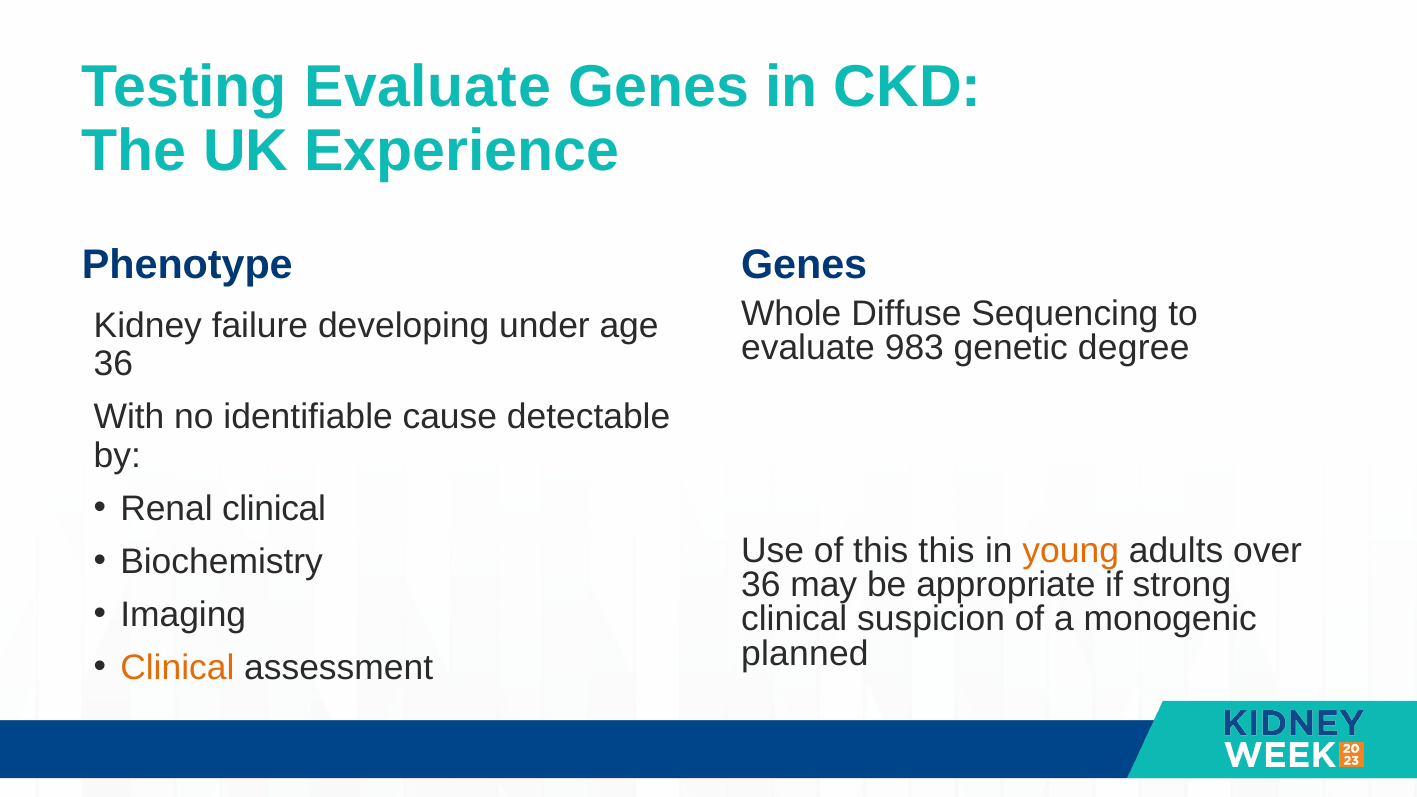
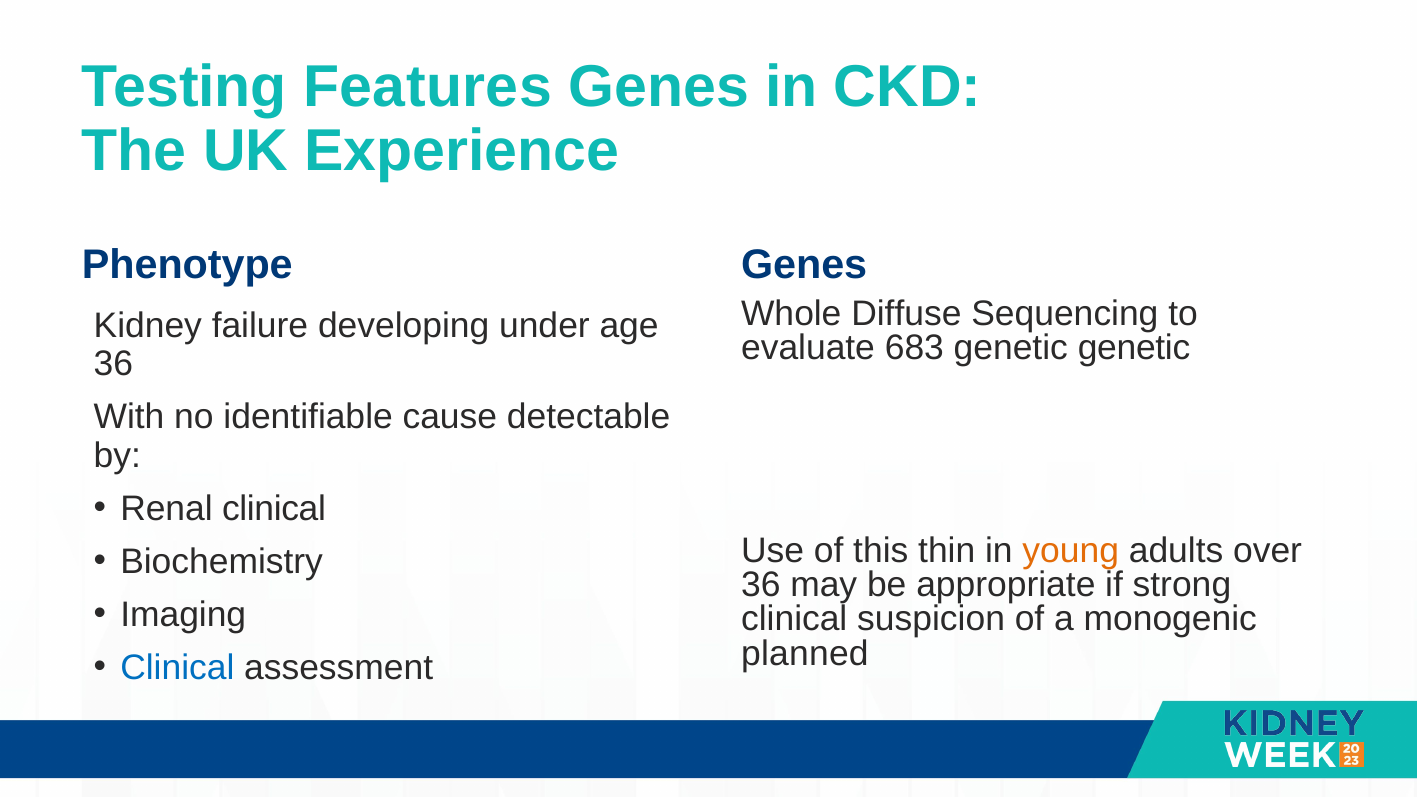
Testing Evaluate: Evaluate -> Features (428, 87)
983: 983 -> 683 (914, 348)
genetic degree: degree -> genetic (1134, 348)
this this: this -> thin (947, 550)
Clinical colour: orange -> blue (177, 667)
